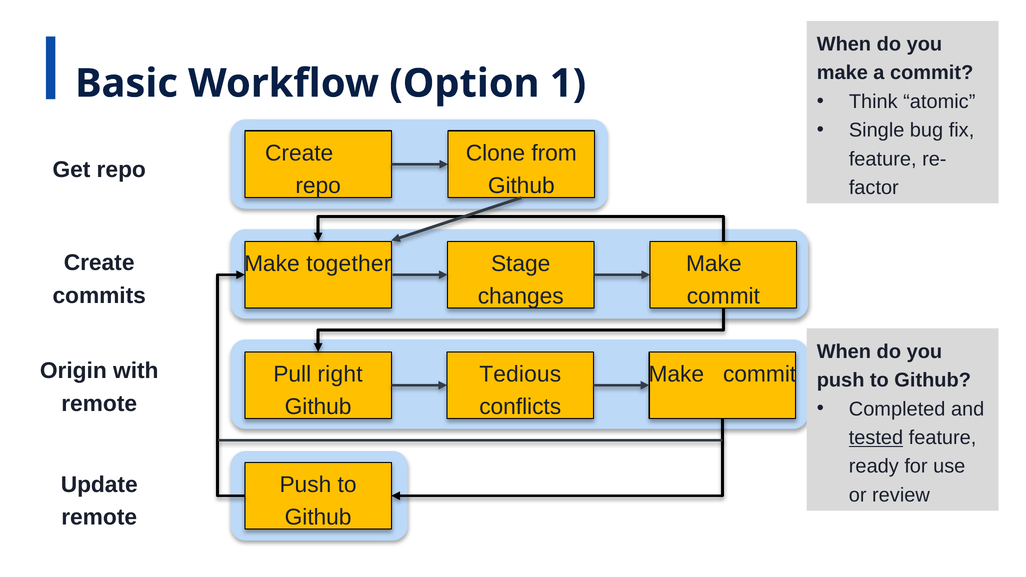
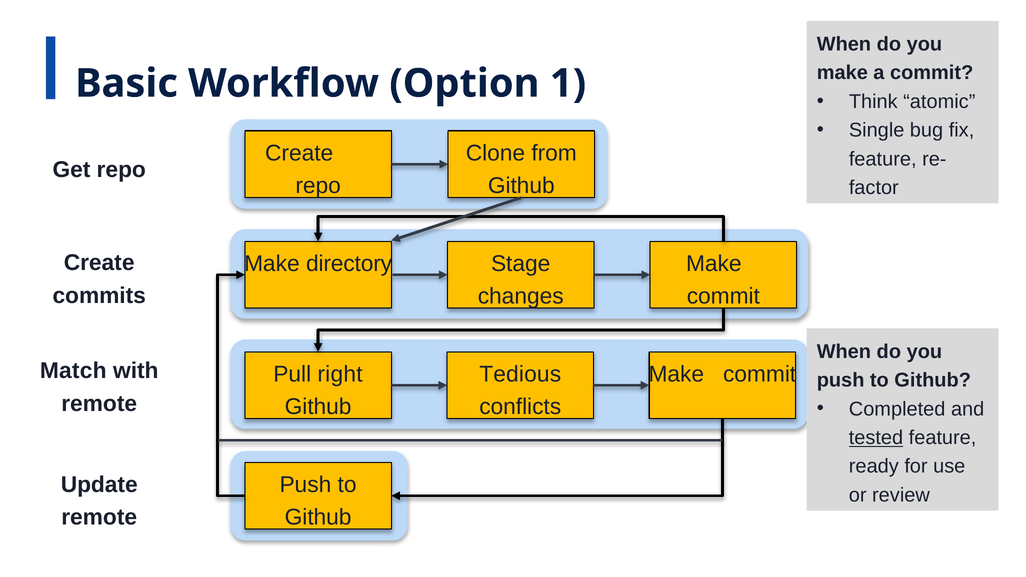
together: together -> directory (349, 264)
Origin: Origin -> Match (73, 371)
